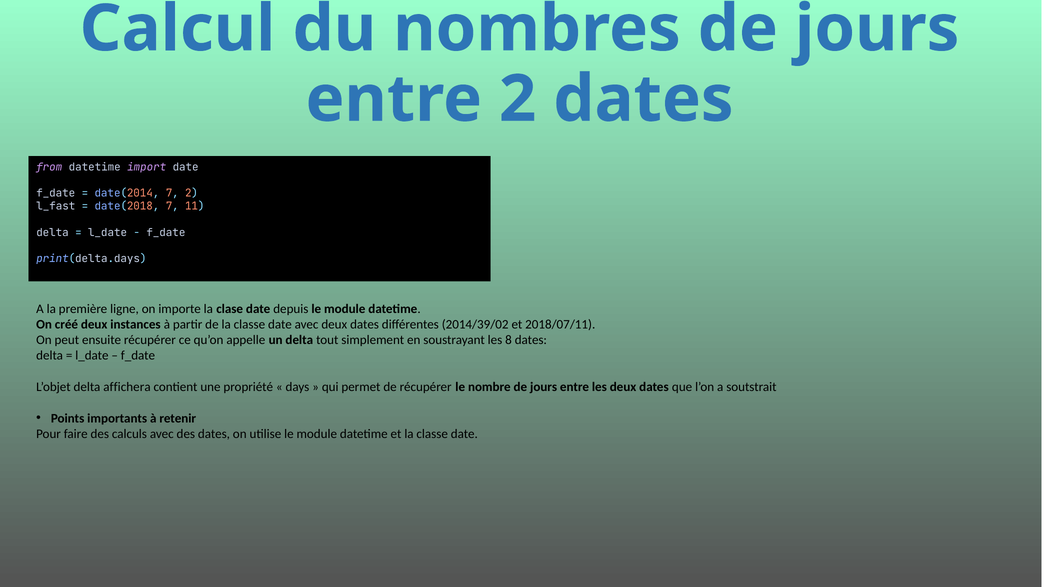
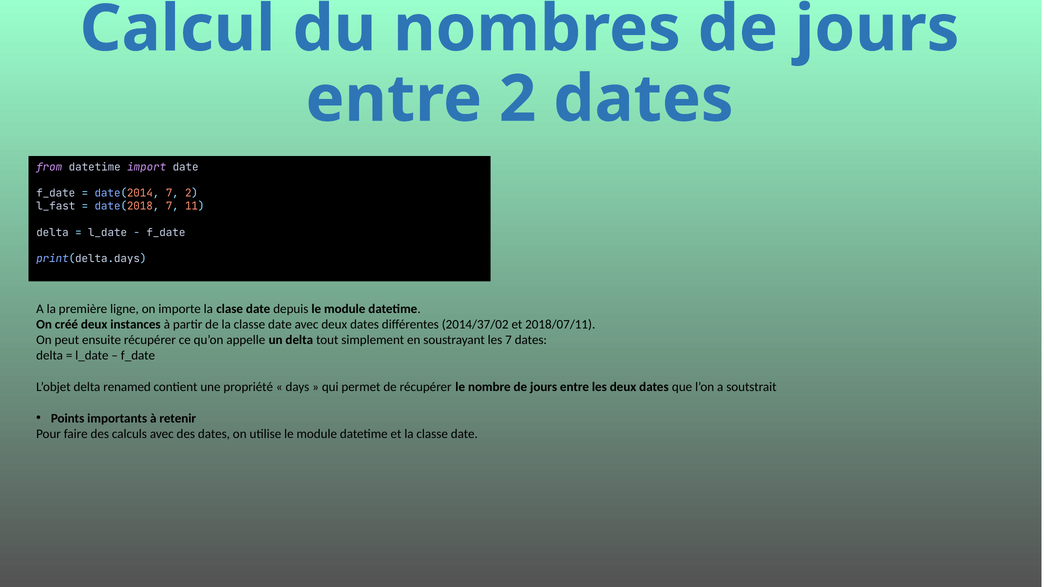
2014/39/02: 2014/39/02 -> 2014/37/02 (475, 324)
les 8: 8 -> 7 (508, 340)
affichera: affichera -> renamed (127, 387)
